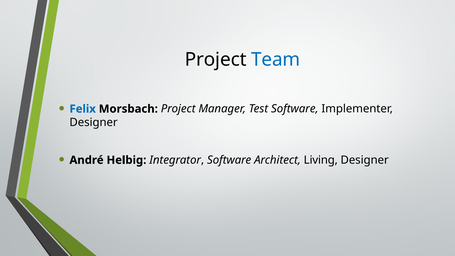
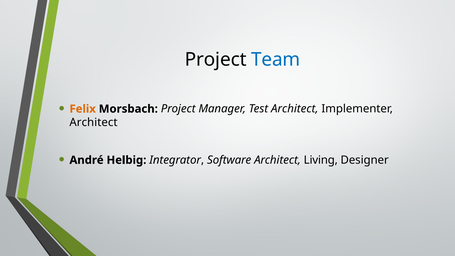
Felix colour: blue -> orange (83, 109)
Test Software: Software -> Architect (295, 109)
Designer: Designer -> Architect (94, 123)
